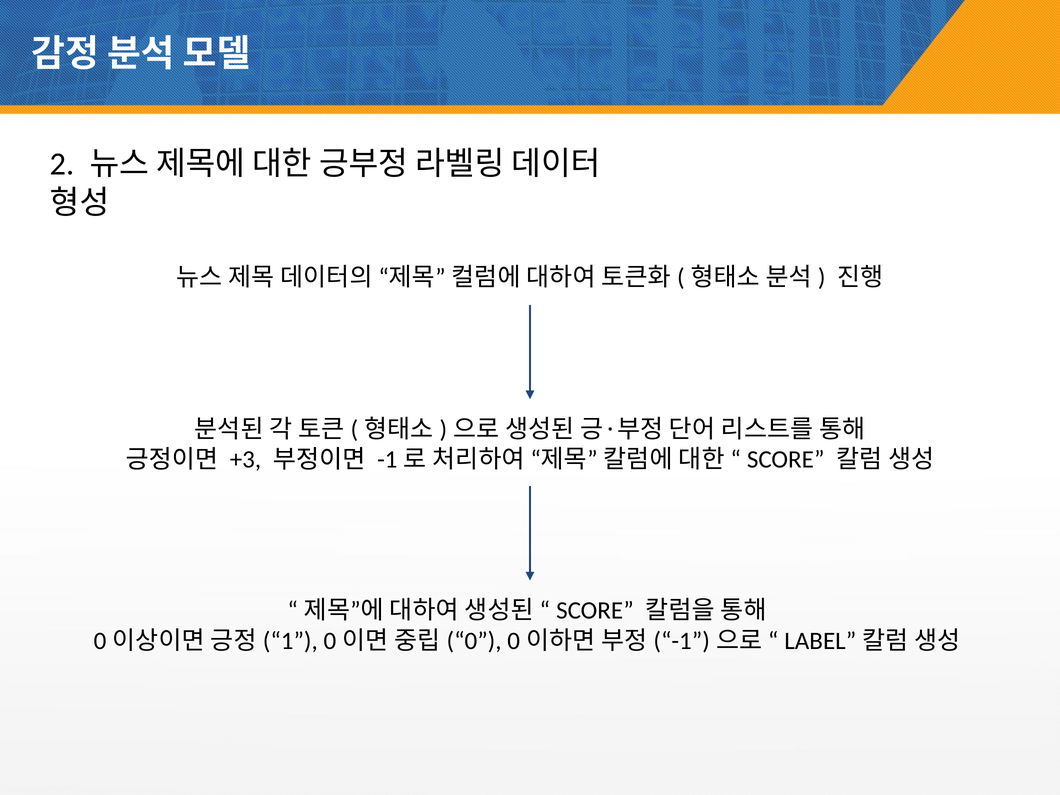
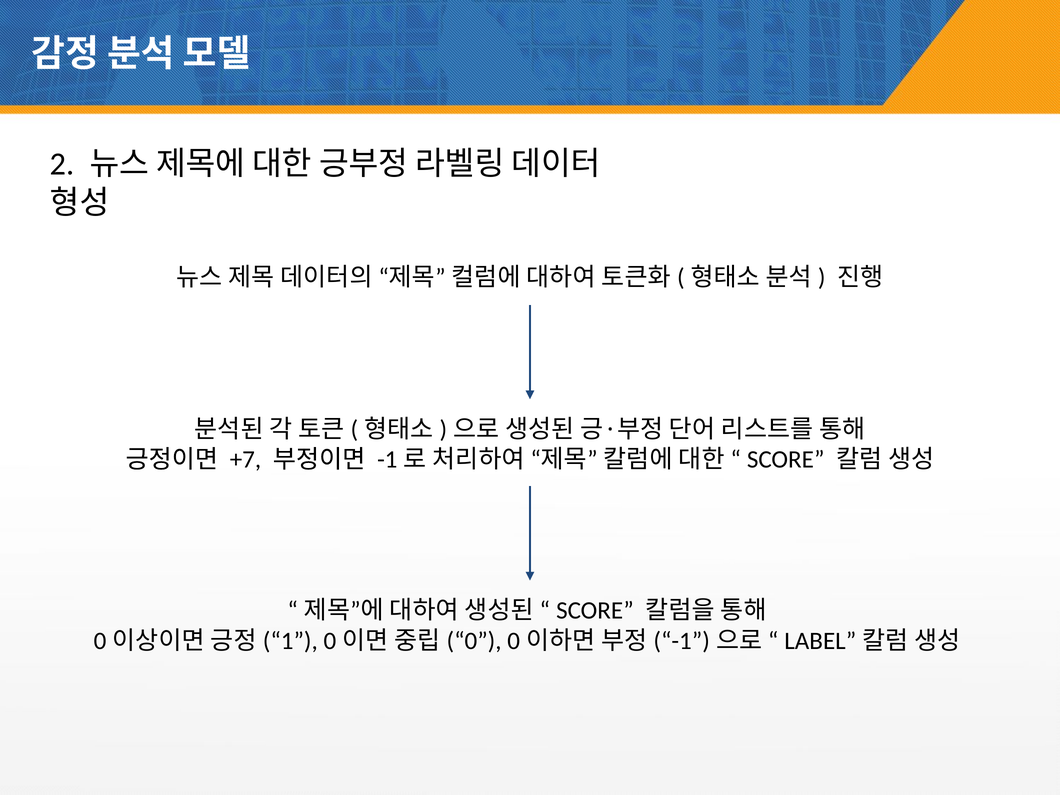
+3: +3 -> +7 (245, 459)
